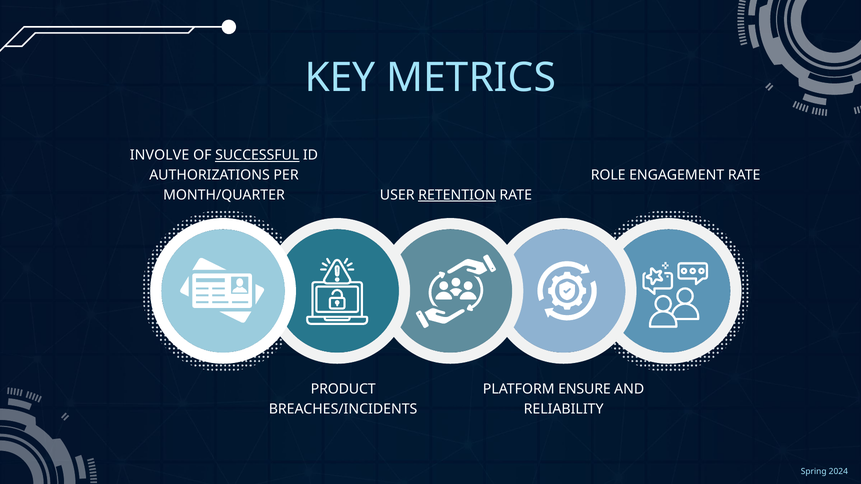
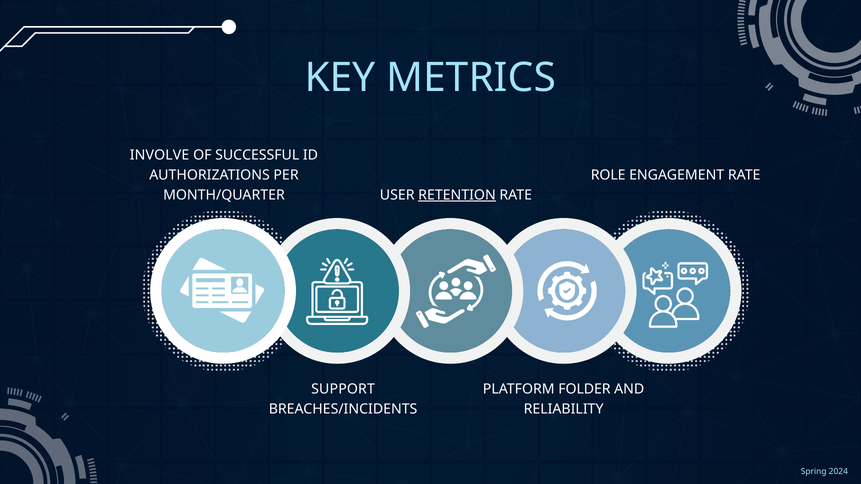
SUCCESSFUL underline: present -> none (257, 155)
PRODUCT: PRODUCT -> SUPPORT (343, 389)
ENSURE: ENSURE -> FOLDER (584, 389)
